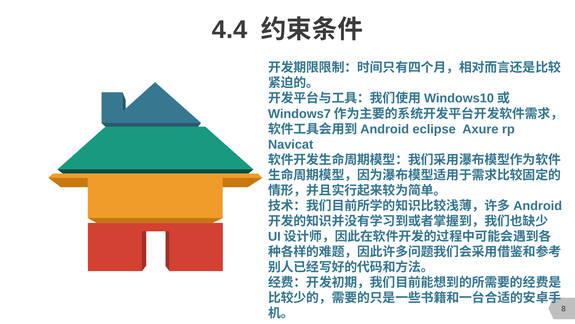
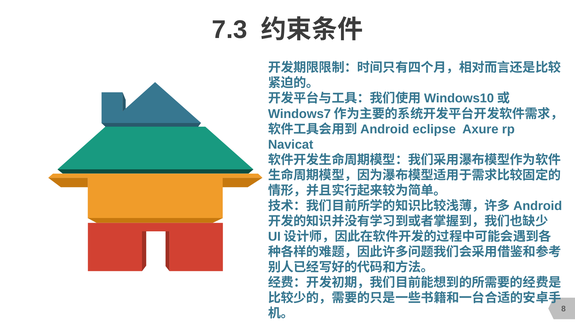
4.4: 4.4 -> 7.3 (230, 30)
